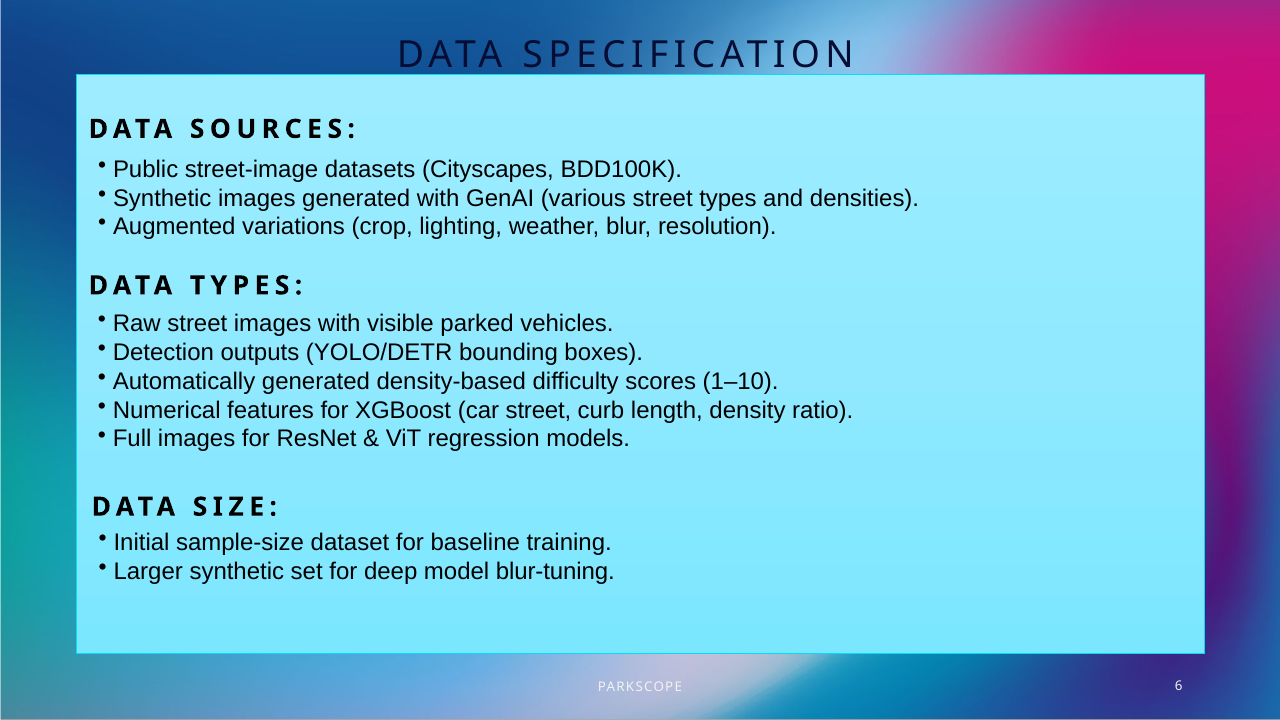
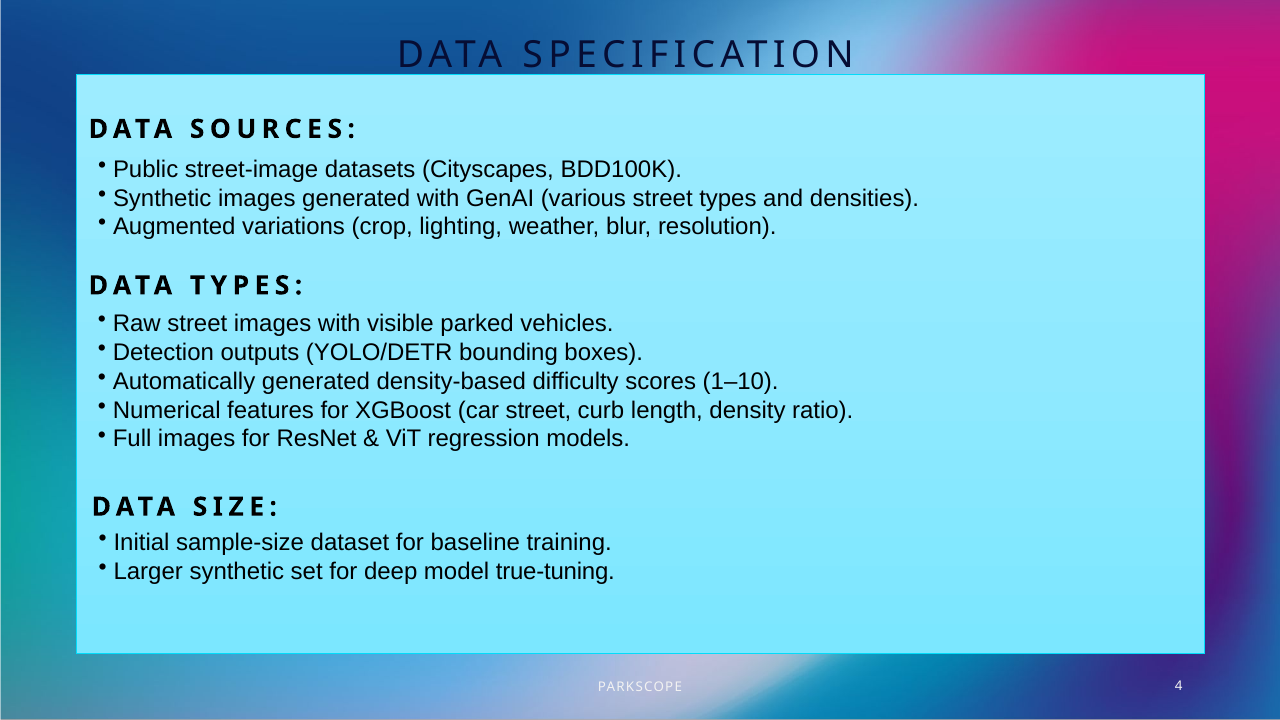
blur-tuning: blur-tuning -> true-tuning (555, 571)
6: 6 -> 4 (1179, 686)
